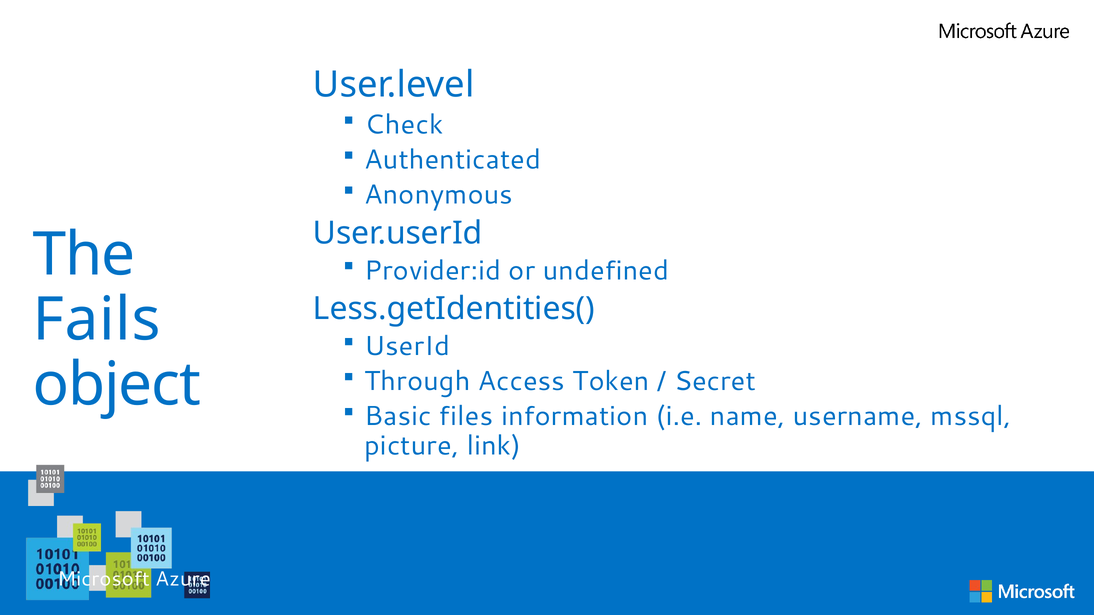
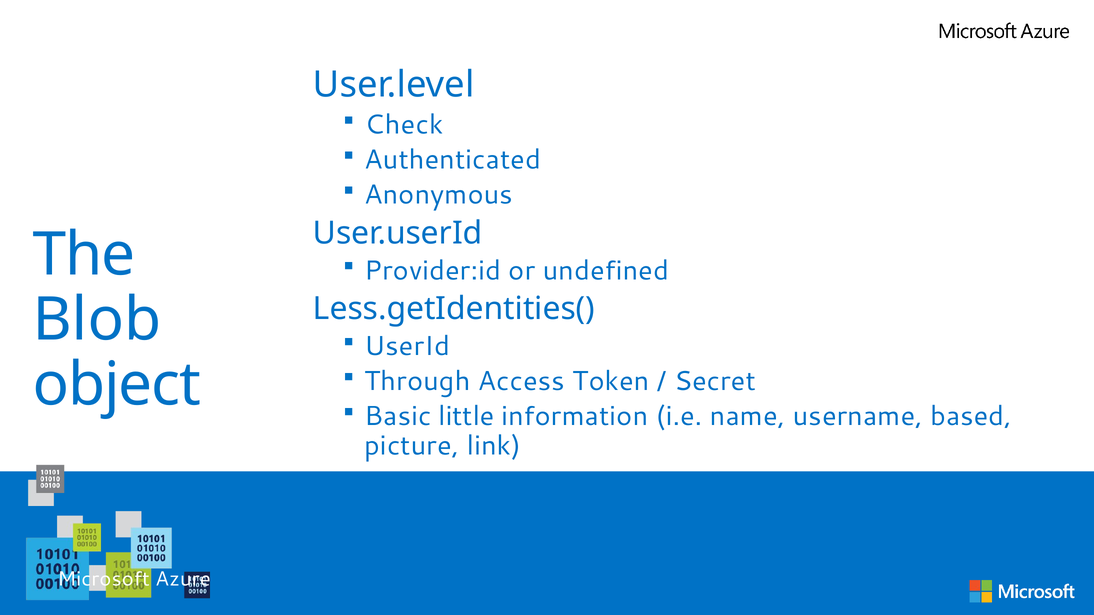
Fails: Fails -> Blob (97, 320)
files: files -> little (466, 417)
mssql: mssql -> based (971, 417)
